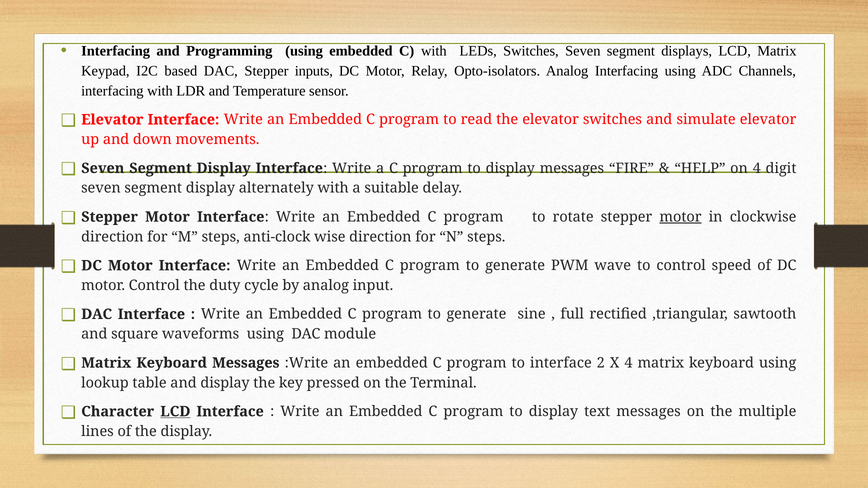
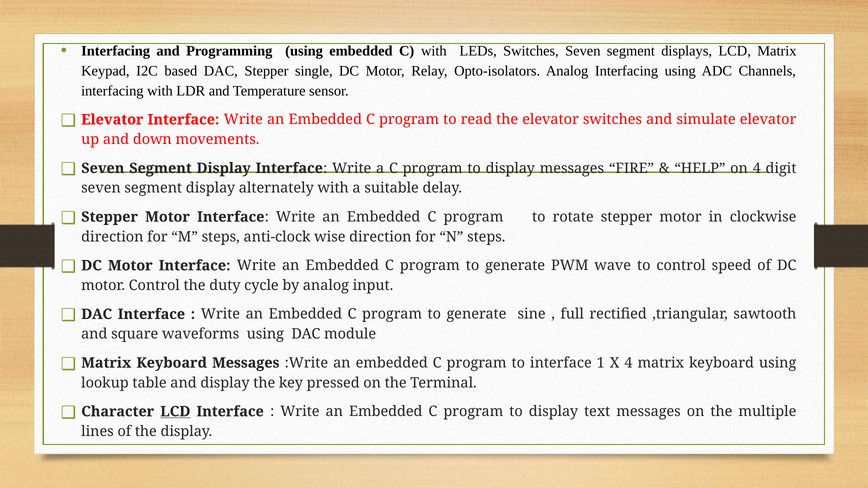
inputs: inputs -> single (314, 71)
motor underline: present -> none (681, 217)
2: 2 -> 1 (601, 363)
